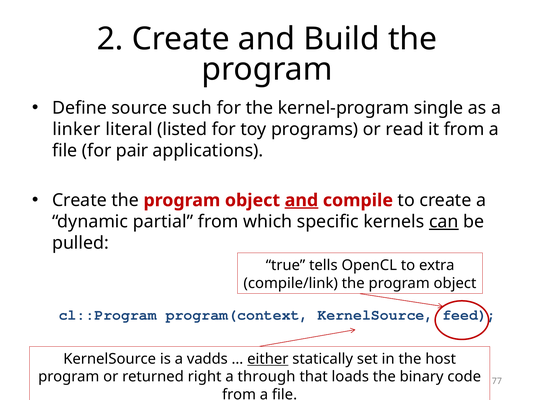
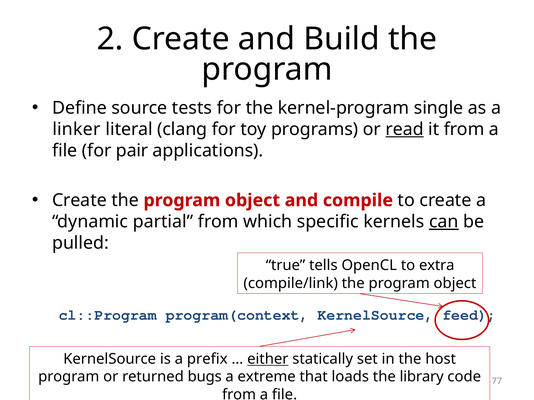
such: such -> tests (192, 108)
listed: listed -> clang (182, 129)
read underline: none -> present (405, 129)
and underline: present -> none (301, 201)
vadds: vadds -> prefix (207, 359)
right: right -> bugs (205, 377)
through: through -> extreme (267, 377)
binary: binary -> library (422, 377)
